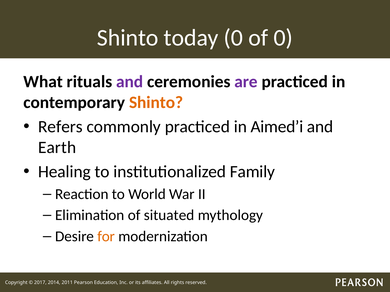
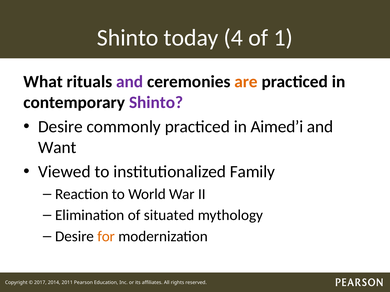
today 0: 0 -> 4 (233, 38)
of 0: 0 -> 1 (283, 38)
are colour: purple -> orange (246, 82)
Shinto colour: orange -> purple (156, 103)
Refers: Refers -> Desire (60, 127)
Earth: Earth -> Want (57, 148)
Healing: Healing -> Viewed (64, 172)
